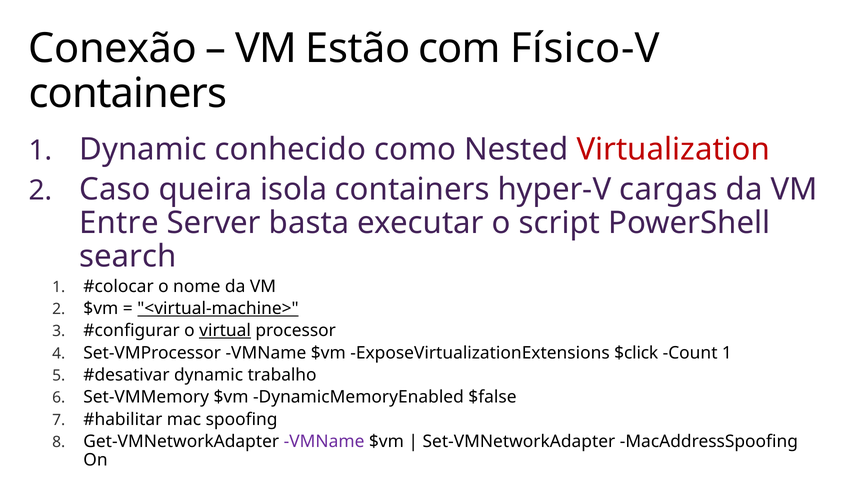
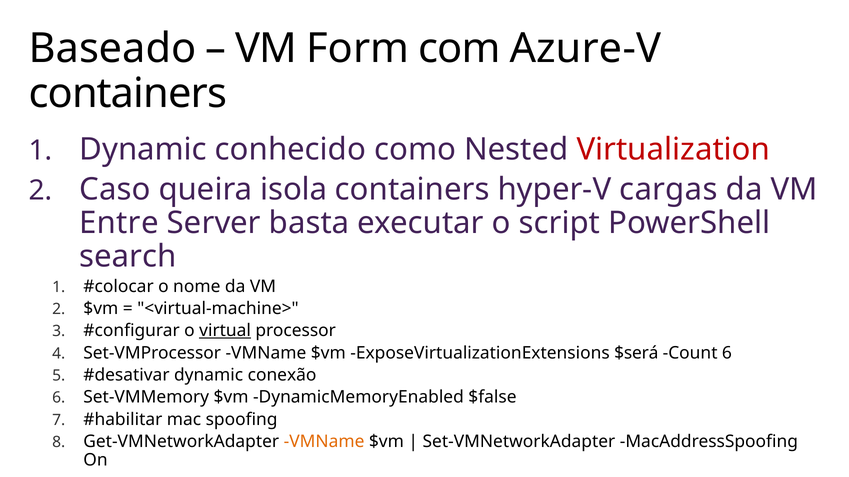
Conexão: Conexão -> Baseado (113, 49)
Estão: Estão -> Form (358, 49)
Físico-V: Físico-V -> Azure-V (585, 49)
<virtual-machine> underline: present -> none (218, 309)
$click: $click -> $será (636, 353)
Count 1: 1 -> 6 (727, 353)
trabalho: trabalho -> conexão (282, 375)
VMName colour: purple -> orange (324, 442)
